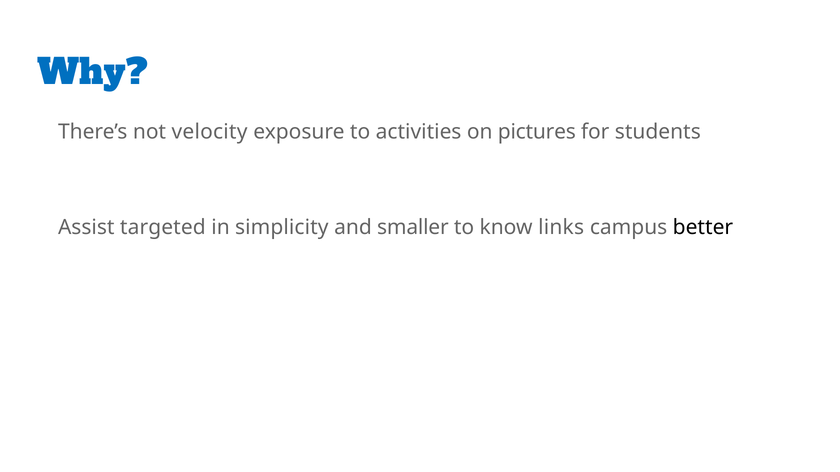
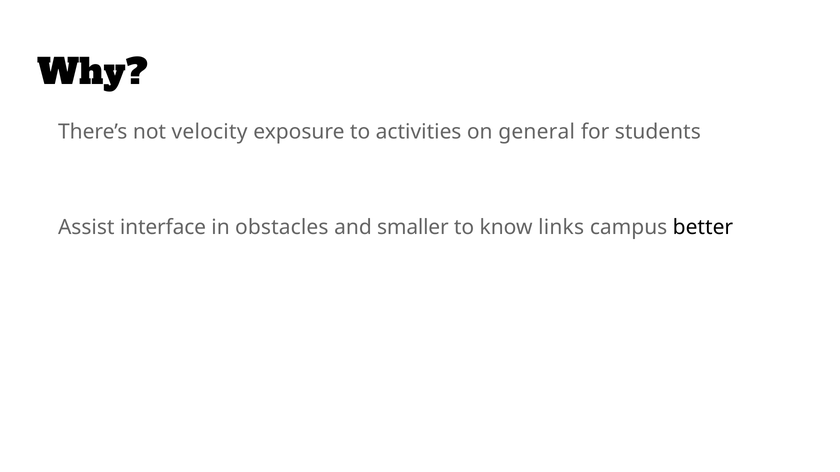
Why colour: blue -> black (92, 73)
pictures: pictures -> general (537, 132)
targeted: targeted -> interface (163, 227)
simplicity: simplicity -> obstacles (282, 227)
